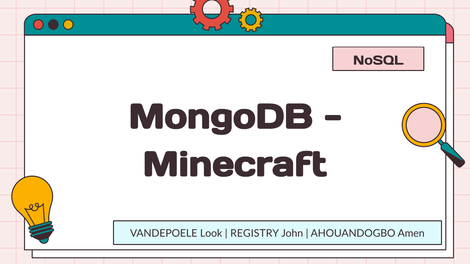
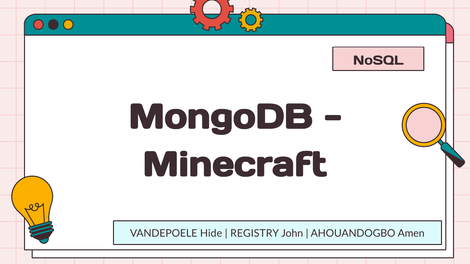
Look: Look -> Hide (211, 234)
